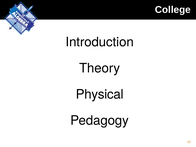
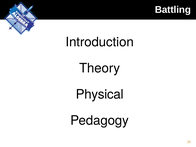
College: College -> Battling (173, 10)
